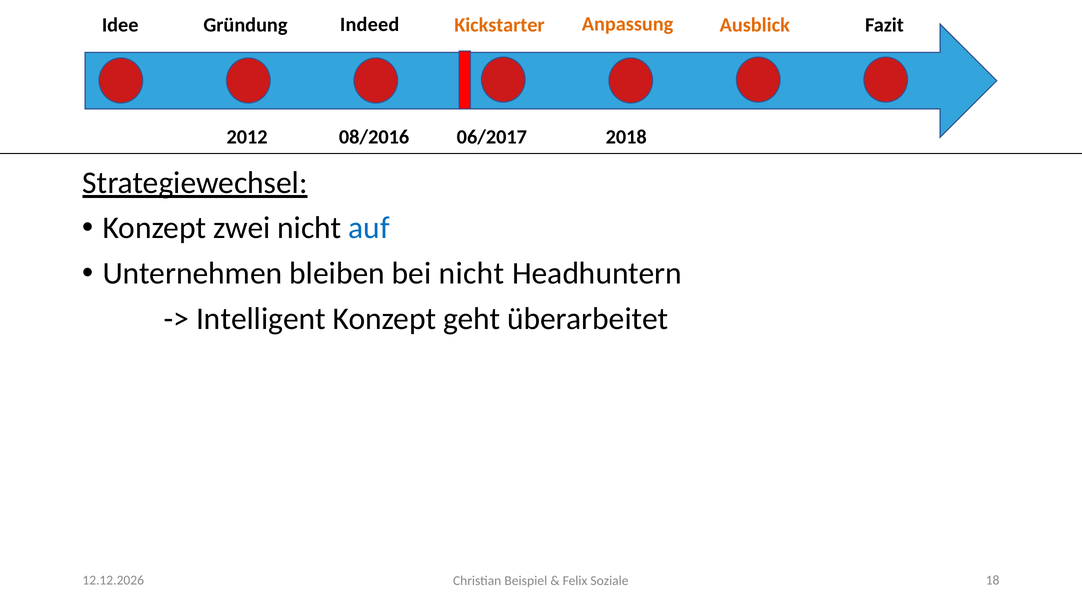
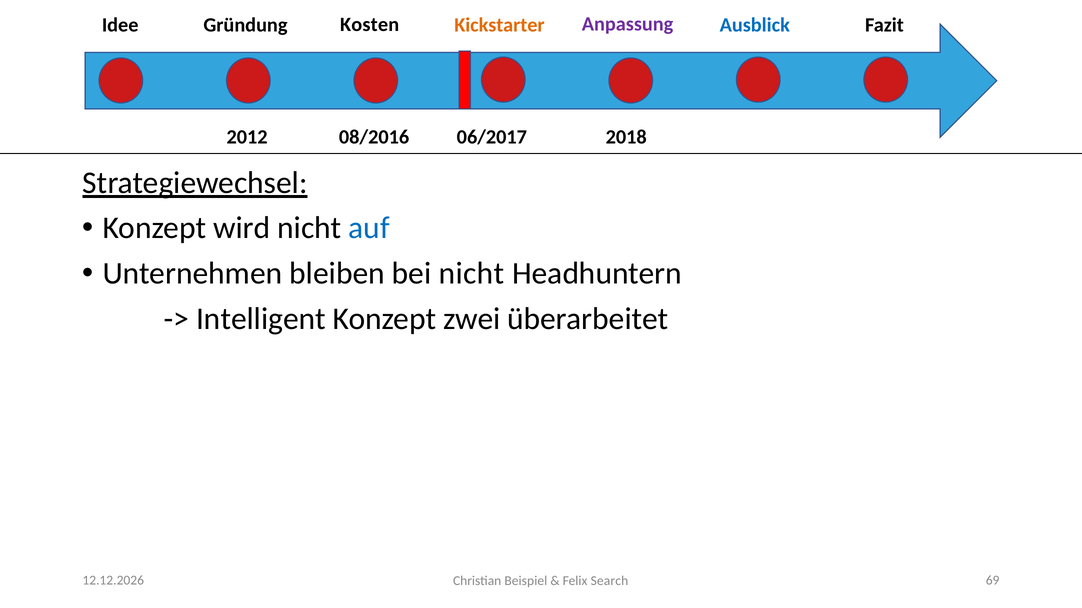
Anpassung colour: orange -> purple (628, 24)
Indeed: Indeed -> Kosten (370, 25)
Ausblick colour: orange -> blue (755, 25)
zwei: zwei -> wird (242, 228)
geht: geht -> zwei (472, 319)
18: 18 -> 69 (993, 581)
Soziale: Soziale -> Search (609, 581)
